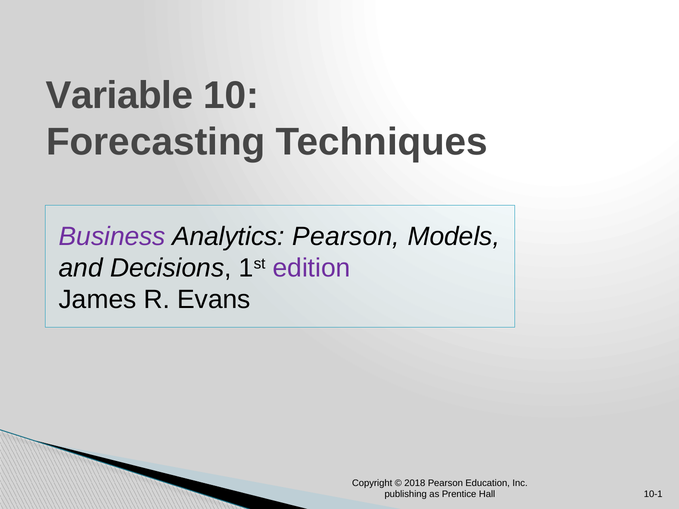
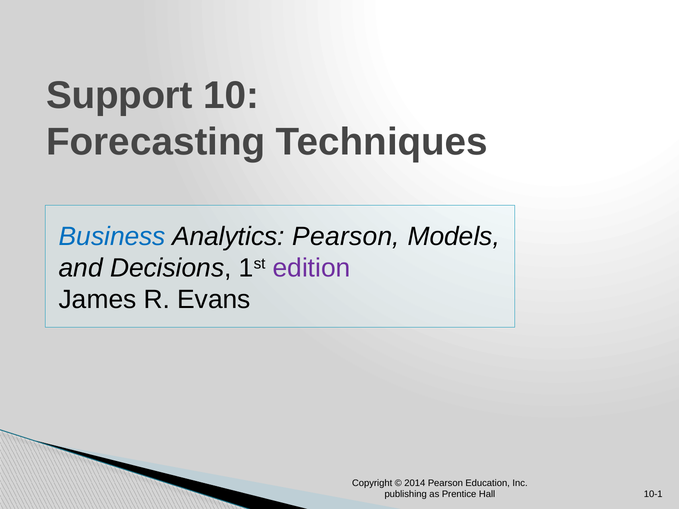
Variable: Variable -> Support (119, 96)
Business colour: purple -> blue (112, 236)
2018: 2018 -> 2014 (415, 483)
